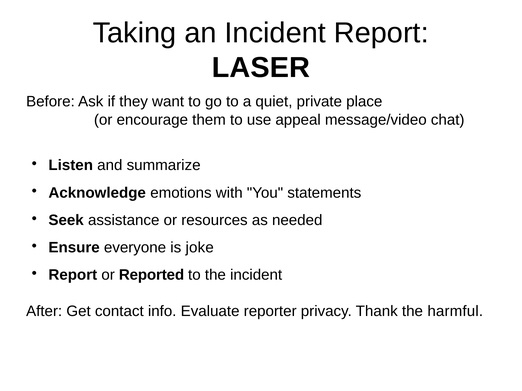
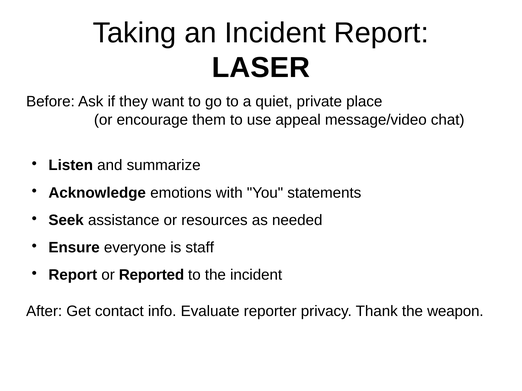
joke: joke -> staff (200, 248)
harmful: harmful -> weapon (455, 312)
